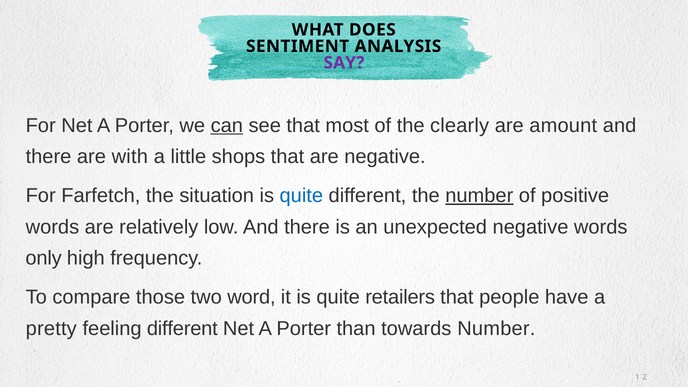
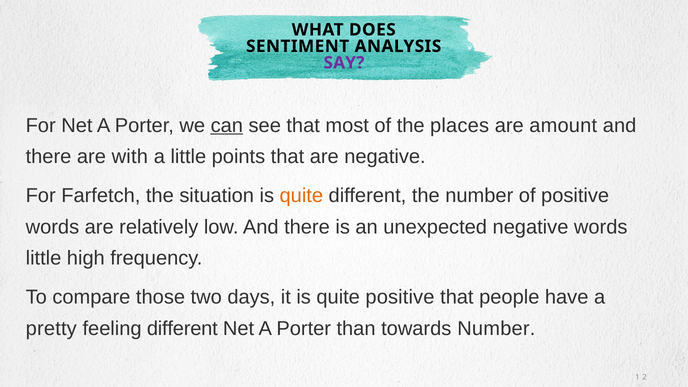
clearly: clearly -> places (460, 125)
shops: shops -> points (238, 157)
quite colour: blue -> orange (301, 196)
number underline: present -> none (479, 196)
only: only -> little (43, 258)
word: word -> days (251, 297)
quite retailers: retailers -> positive (400, 297)
